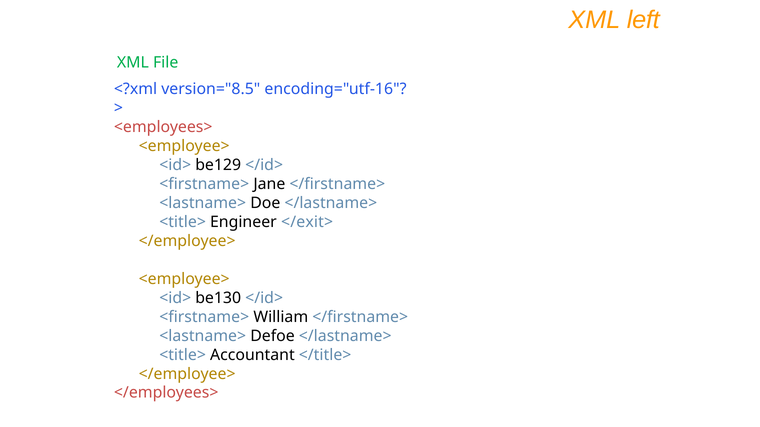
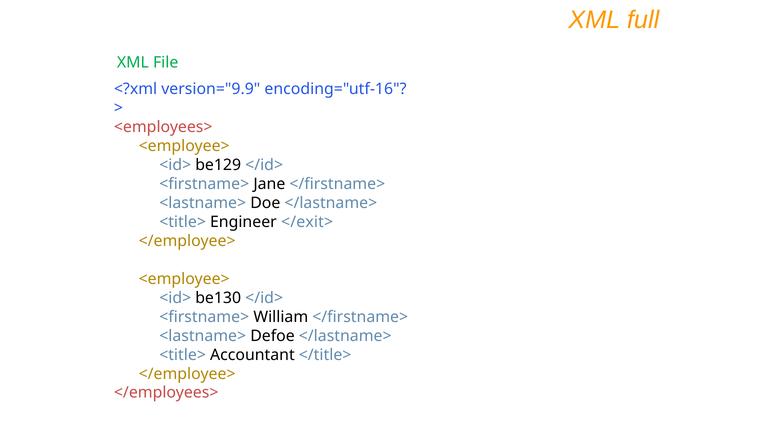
left: left -> full (643, 20)
version="8.5: version="8.5 -> version="9.9 (211, 89)
